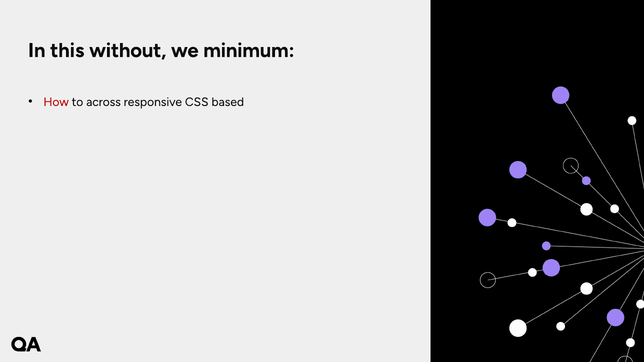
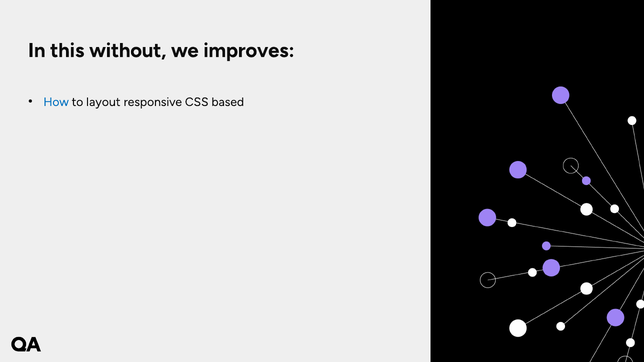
minimum: minimum -> improves (249, 50)
How colour: red -> blue (56, 102)
across: across -> layout (103, 102)
